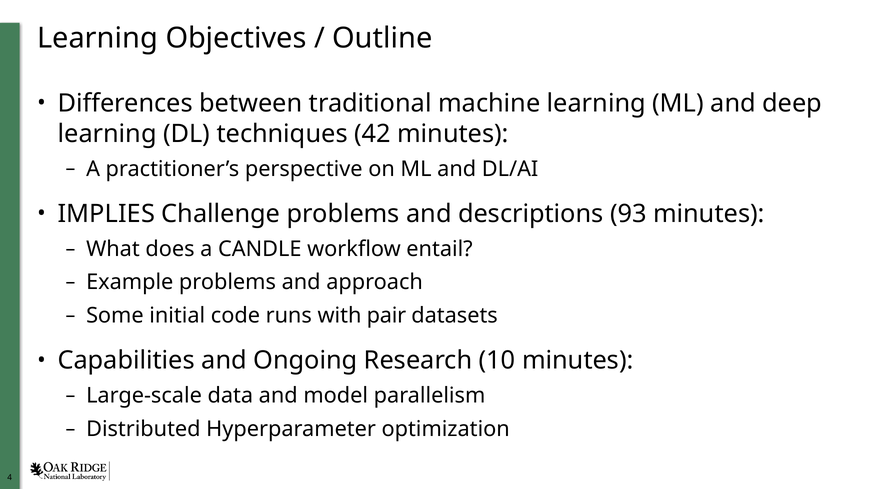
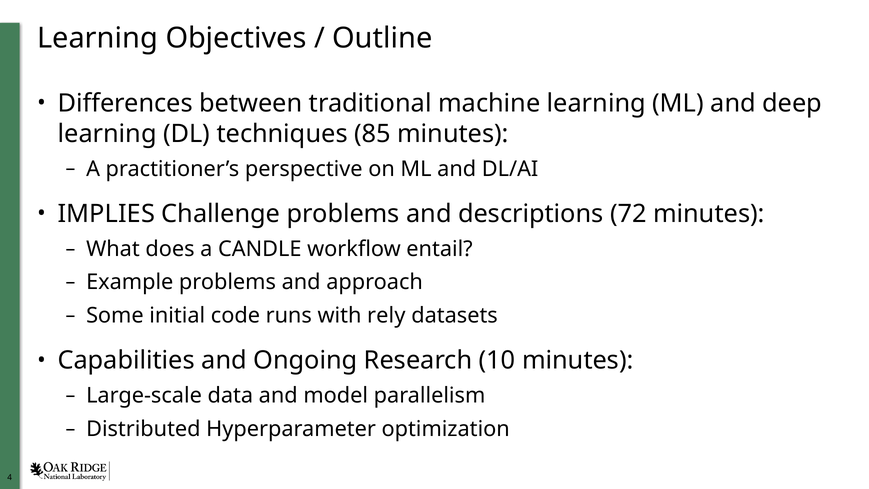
42: 42 -> 85 (372, 134)
93: 93 -> 72 (628, 214)
pair: pair -> rely (386, 316)
